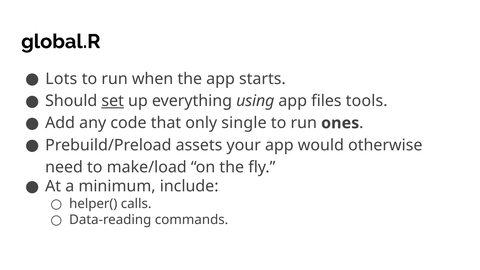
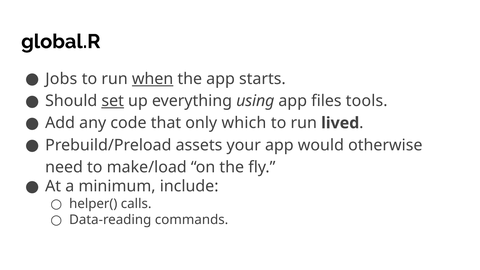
Lots: Lots -> Jobs (61, 79)
when underline: none -> present (153, 79)
single: single -> which (244, 123)
ones: ones -> lived (340, 123)
